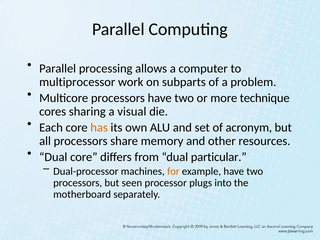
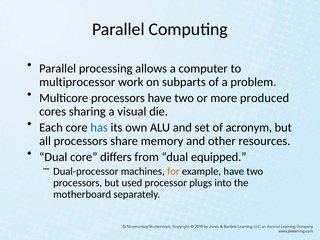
technique: technique -> produced (265, 98)
has colour: orange -> blue (99, 127)
particular: particular -> equipped (219, 157)
seen: seen -> used (132, 183)
